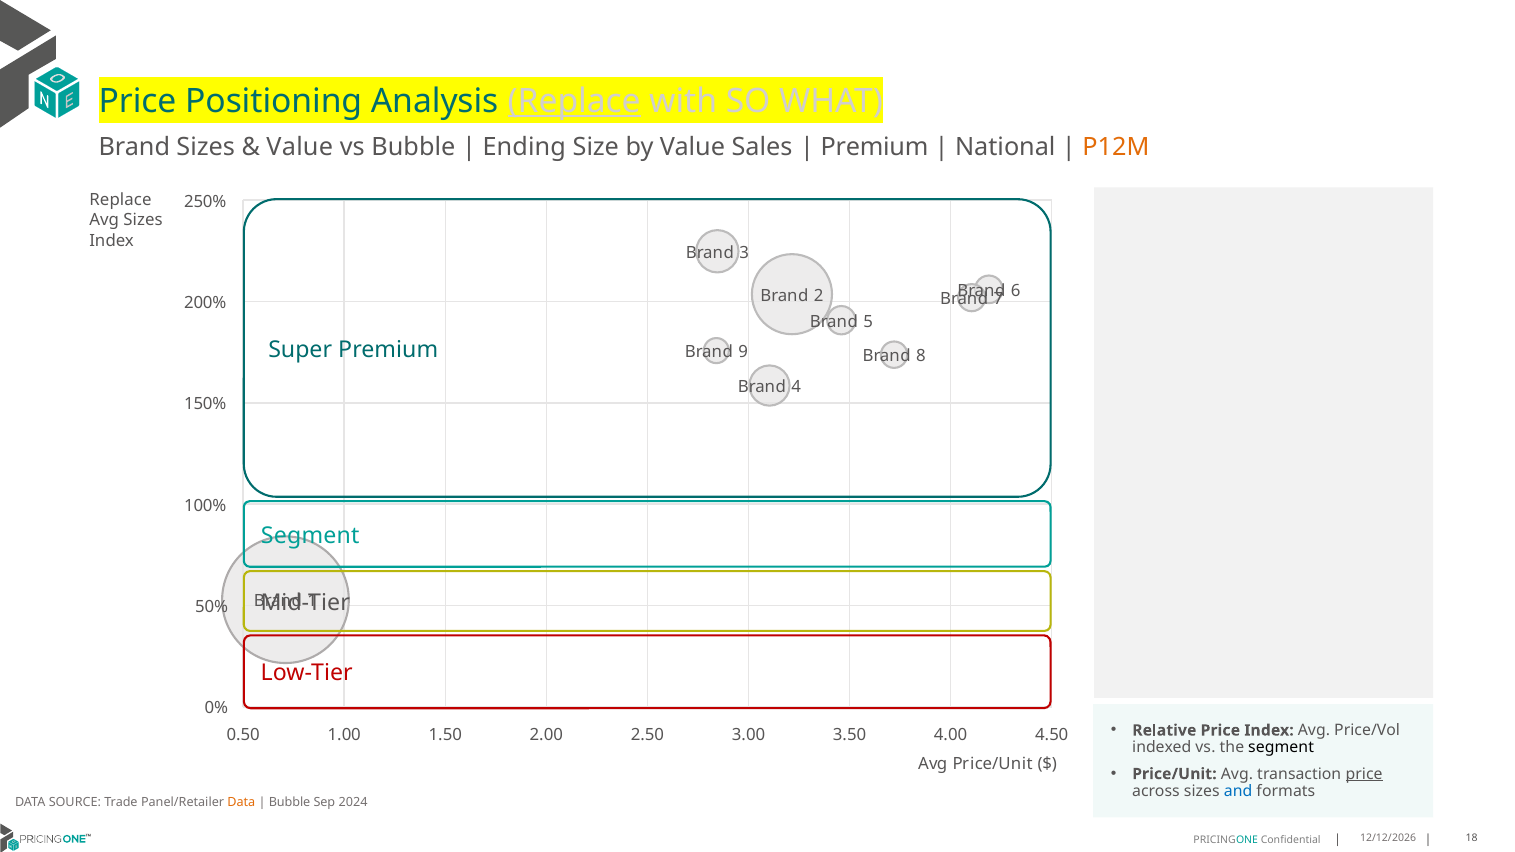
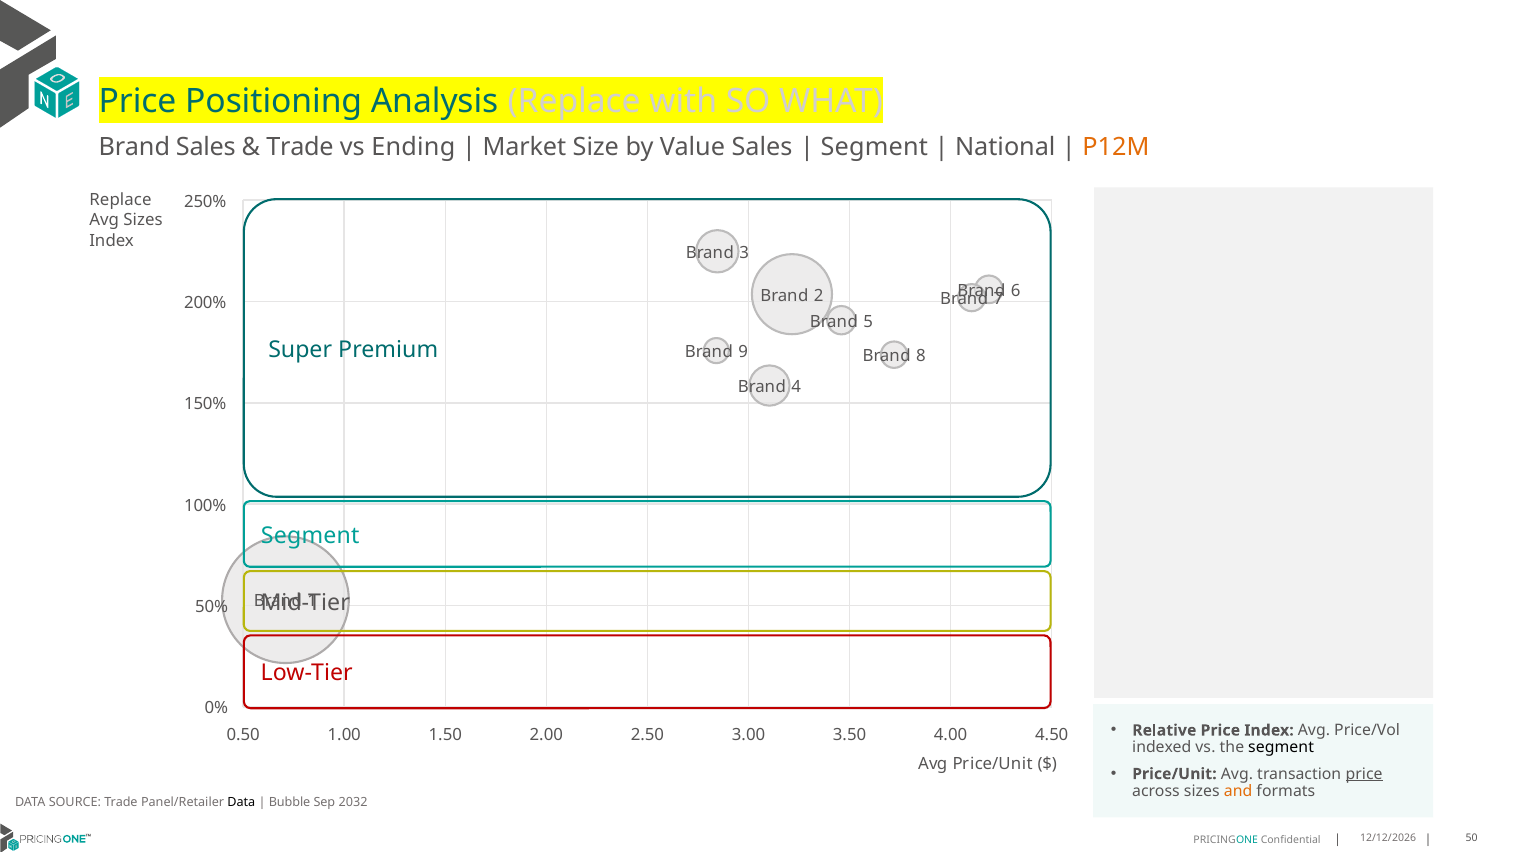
Replace underline: present -> none (574, 102)
Brand Sizes: Sizes -> Sales (206, 148)
Value: Value -> Trade (300, 148)
vs Bubble: Bubble -> Ending (413, 148)
Ending: Ending -> Market (524, 148)
Premium: Premium -> Segment (874, 148)
and colour: blue -> orange (1238, 791)
Data colour: orange -> black (241, 803)
2024: 2024 -> 2032 (353, 803)
18: 18 -> 50 (1472, 838)
